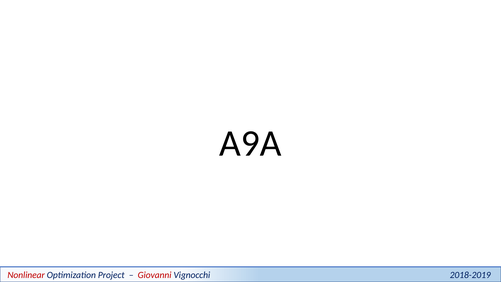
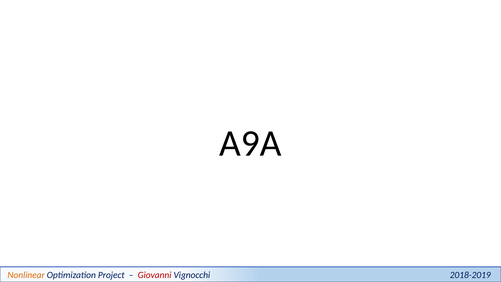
Nonlinear colour: red -> orange (26, 275)
